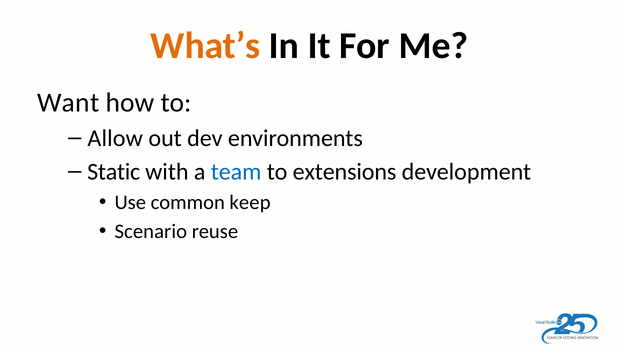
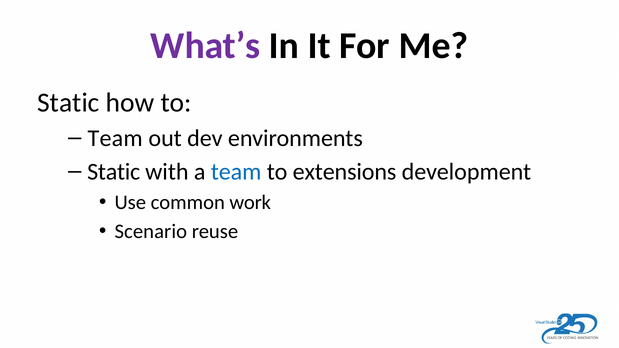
What’s colour: orange -> purple (205, 46)
Want: Want -> Static (68, 103)
Allow: Allow -> Team (115, 138)
keep: keep -> work (250, 203)
